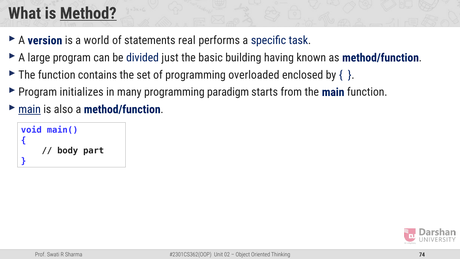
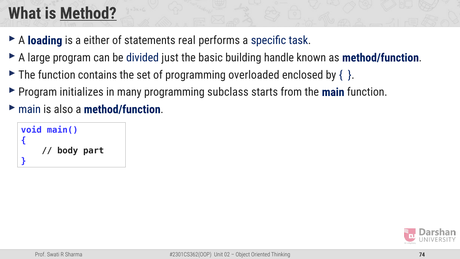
version: version -> loading (45, 40)
world: world -> either (97, 40)
having: having -> handle (279, 58)
paradigm: paradigm -> subclass (228, 92)
main underline: present -> none (30, 109)
